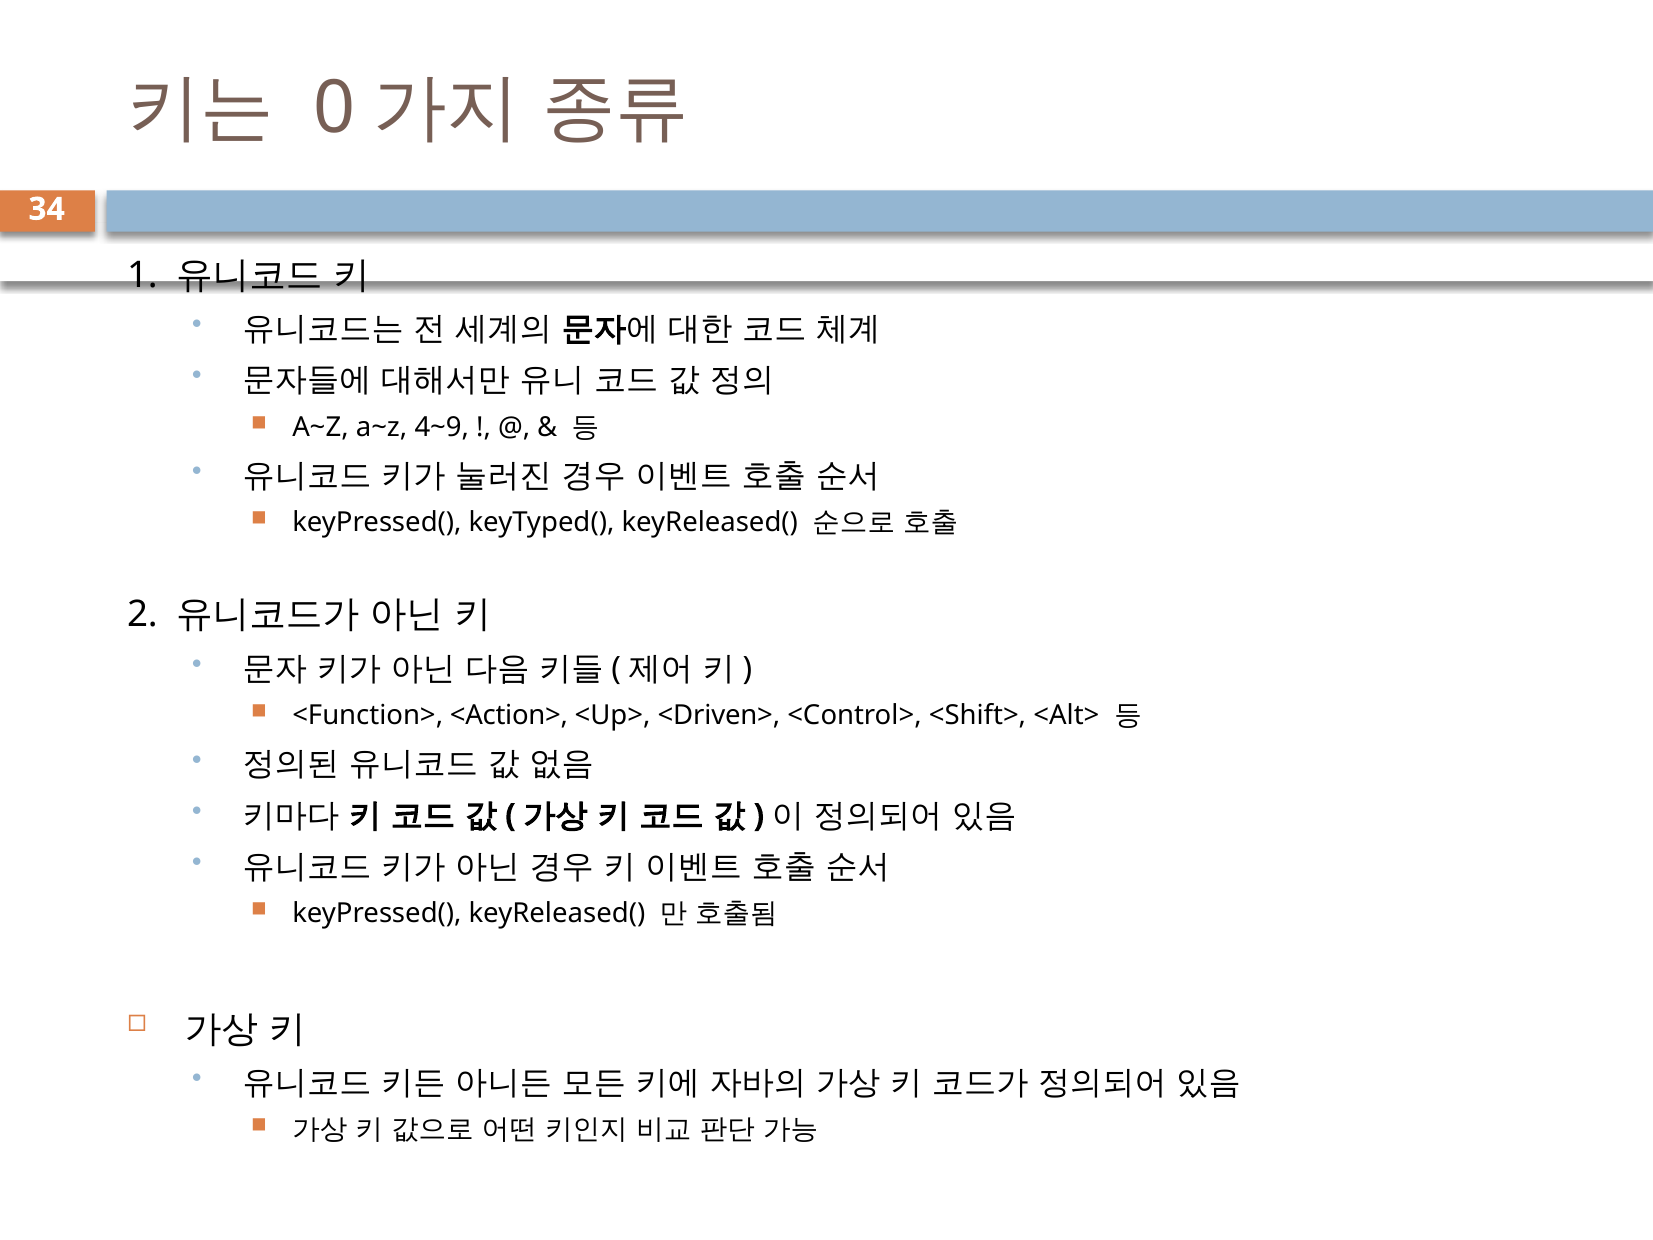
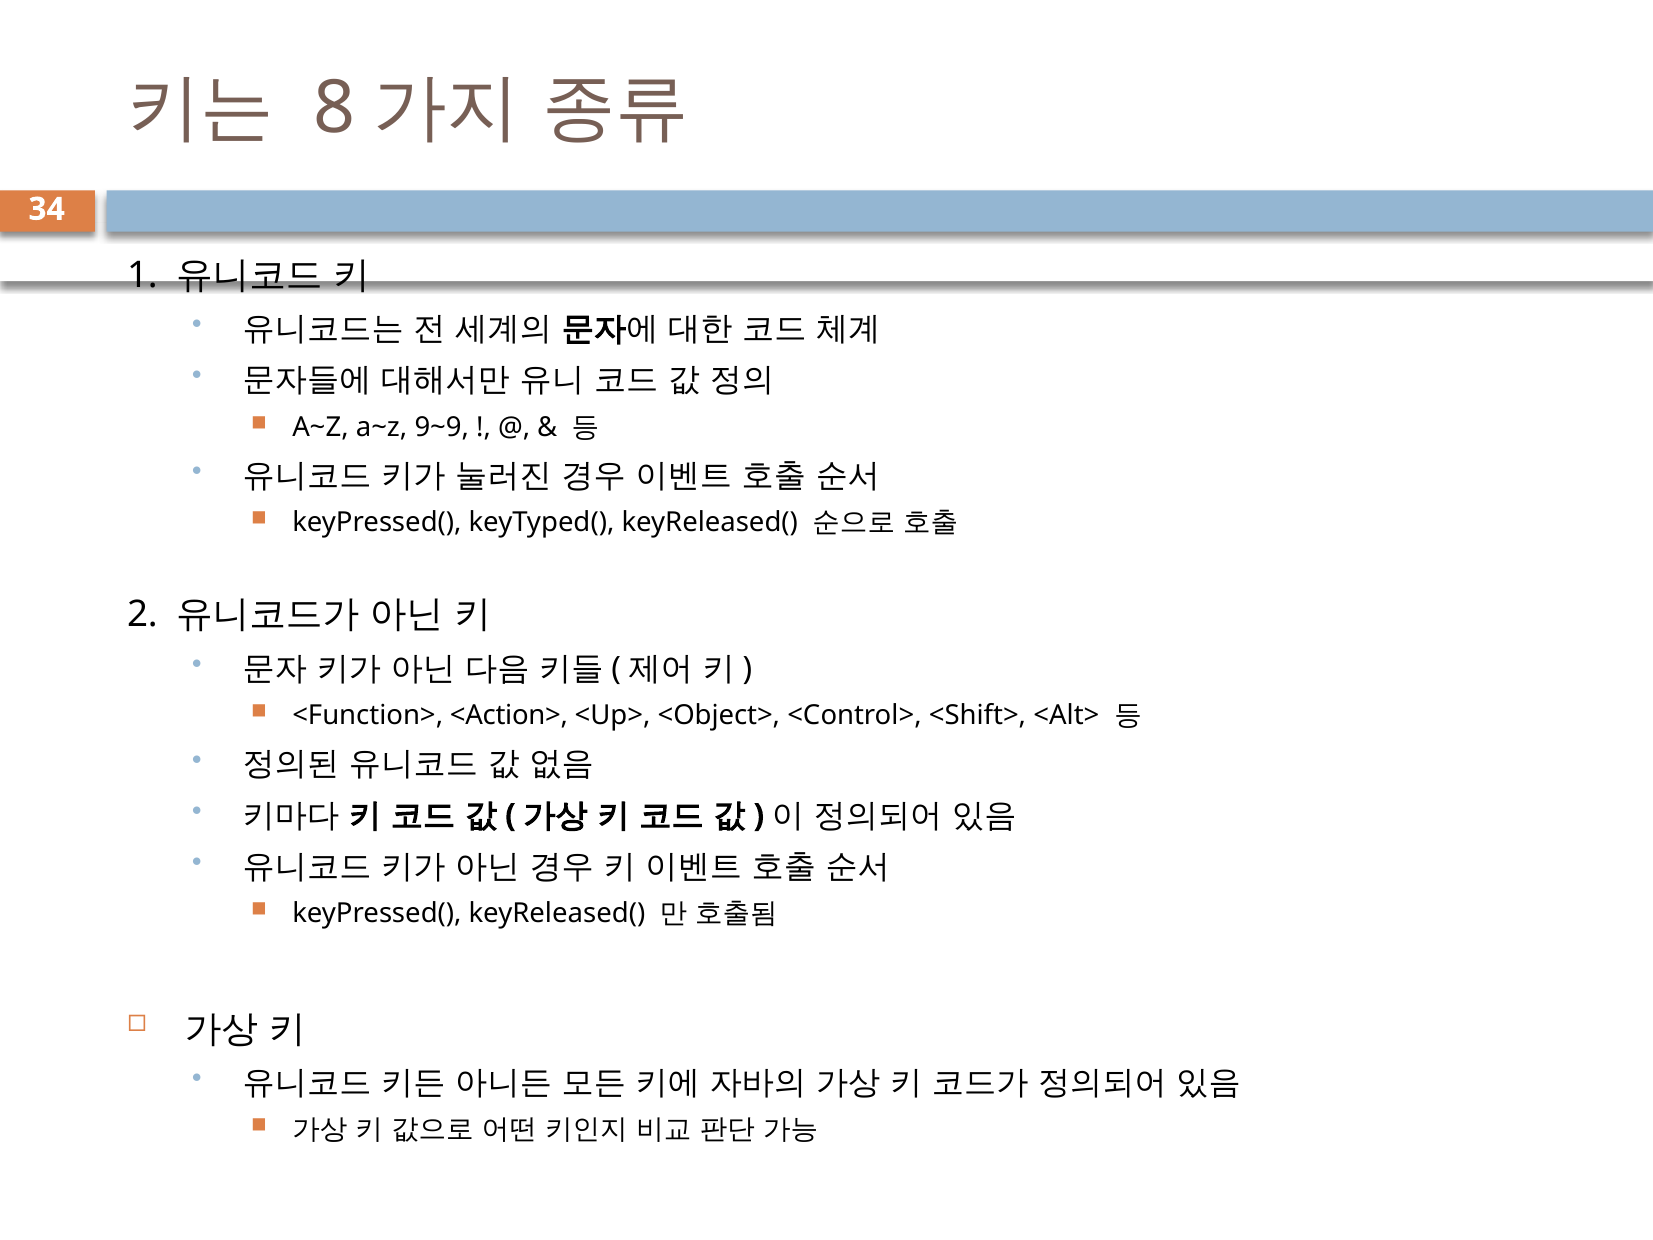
0: 0 -> 8 (335, 108)
4~9: 4~9 -> 9~9 (442, 427)
<Driven>: <Driven> -> <Object> (719, 715)
